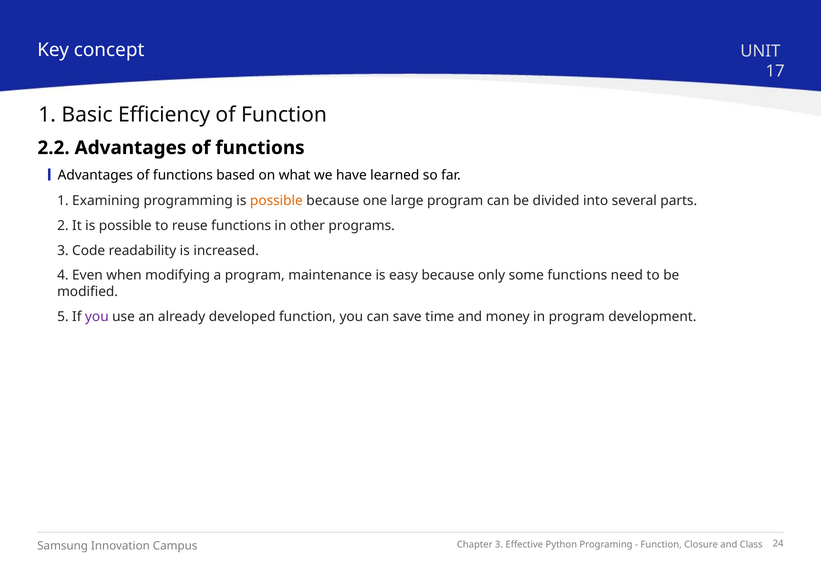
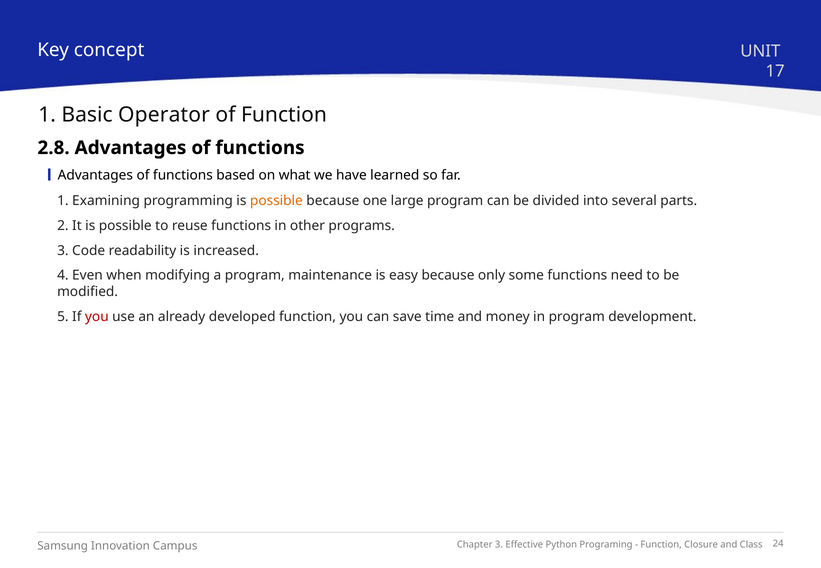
Efficiency: Efficiency -> Operator (164, 115)
2.2: 2.2 -> 2.8 (54, 148)
you colour: purple -> red (97, 317)
